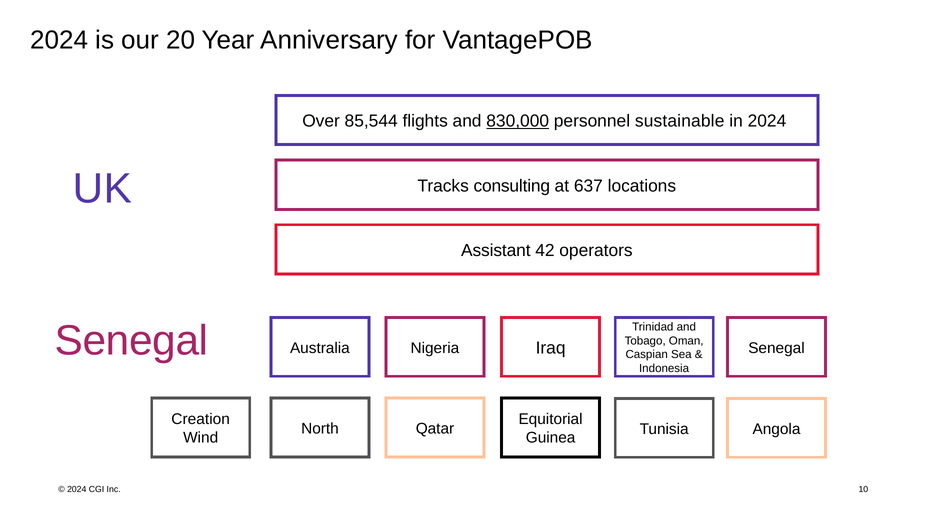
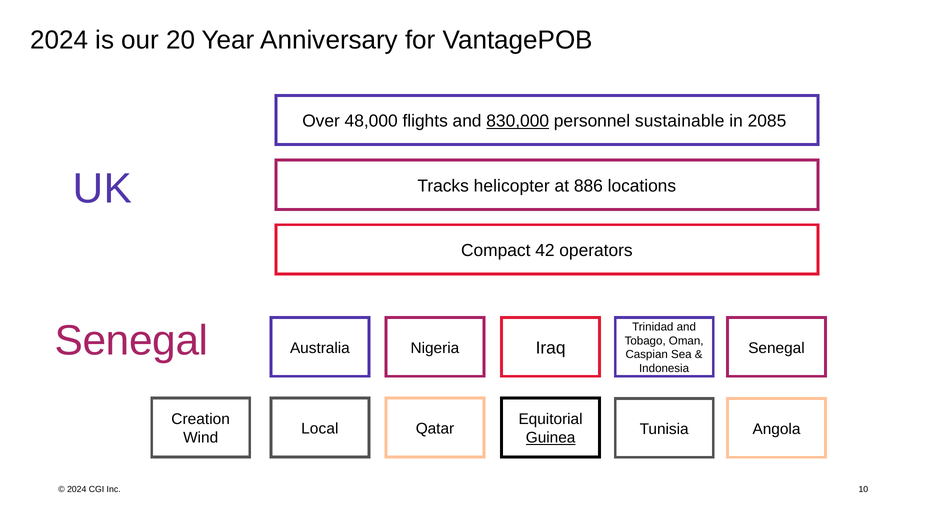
85,544: 85,544 -> 48,000 (371, 121)
in 2024: 2024 -> 2085 (767, 121)
consulting: consulting -> helicopter (512, 186)
637: 637 -> 886 (588, 186)
Assistant: Assistant -> Compact (496, 251)
North: North -> Local (320, 428)
Guinea underline: none -> present (551, 438)
